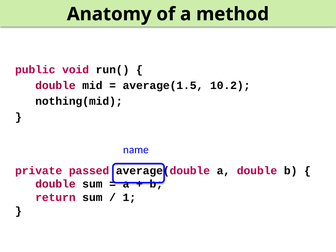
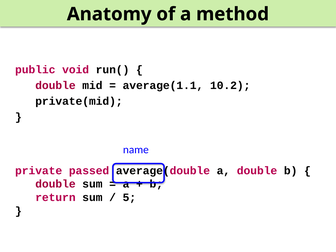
average(1.5: average(1.5 -> average(1.1 (163, 85)
nothing(mid: nothing(mid -> private(mid (79, 101)
1: 1 -> 5 (129, 197)
